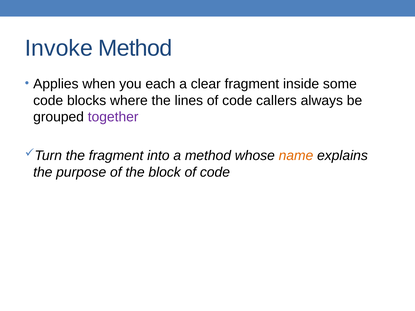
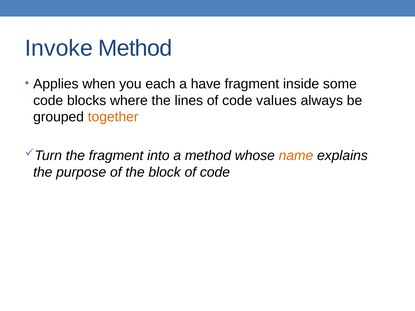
clear: clear -> have (206, 84)
callers: callers -> values (276, 101)
together colour: purple -> orange (113, 117)
